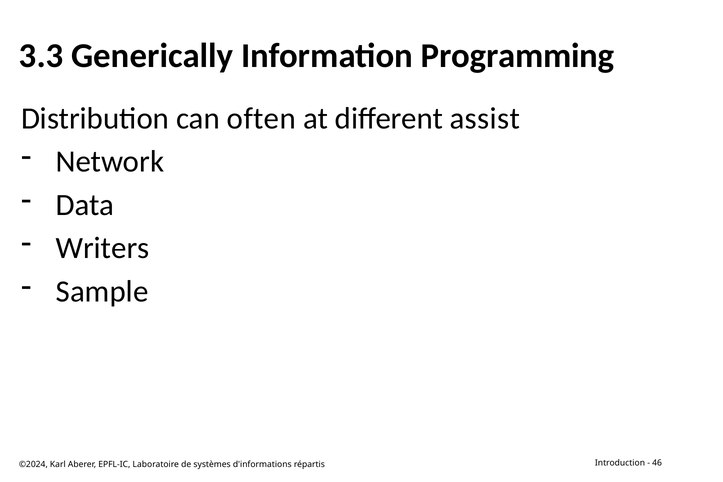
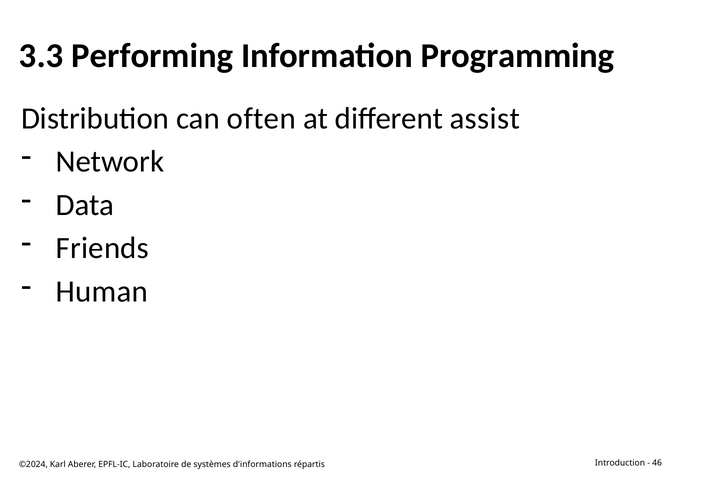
Generically: Generically -> Performing (152, 56)
Writers: Writers -> Friends (102, 248)
Sample: Sample -> Human (102, 292)
